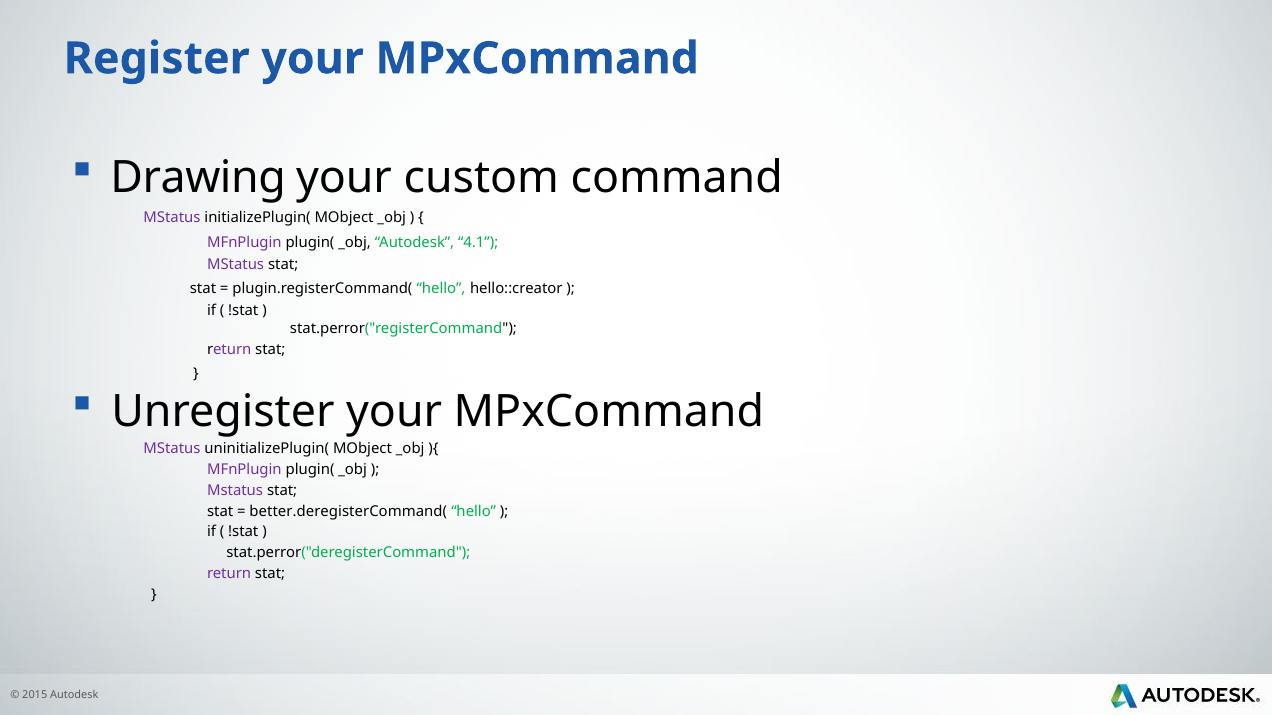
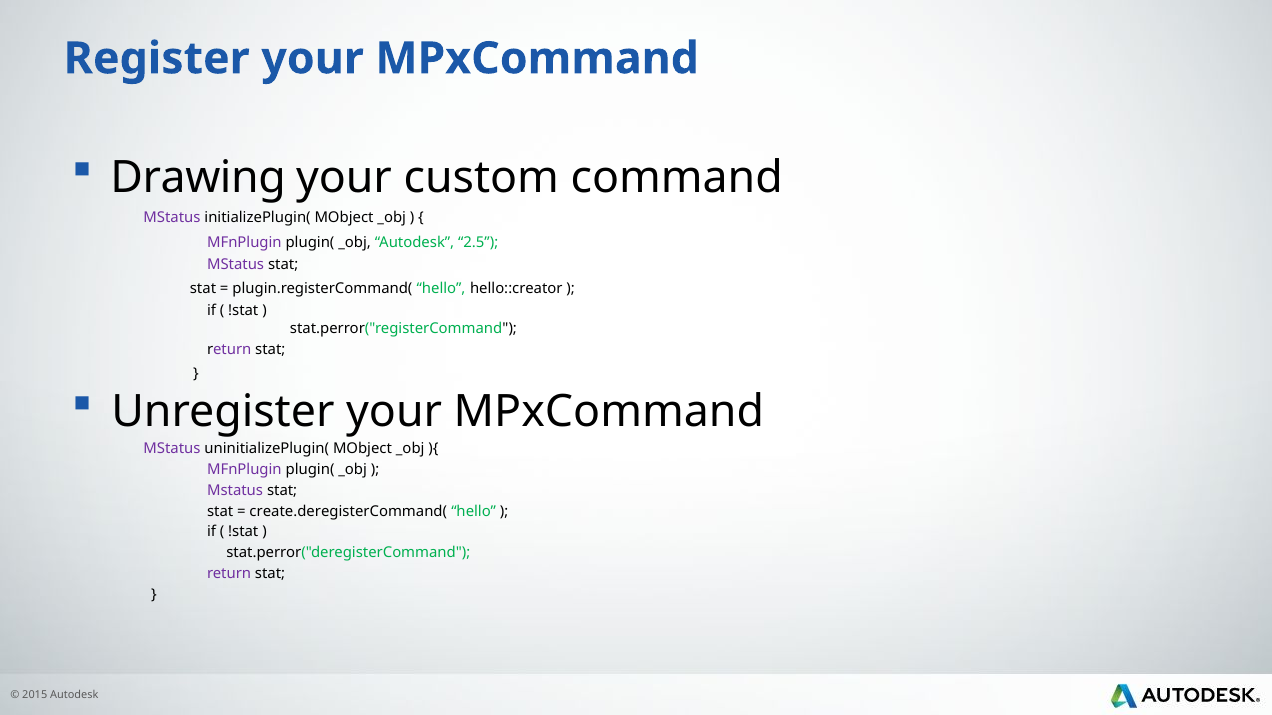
4.1: 4.1 -> 2.5 (478, 243)
better.deregisterCommand(: better.deregisterCommand( -> create.deregisterCommand( (348, 512)
